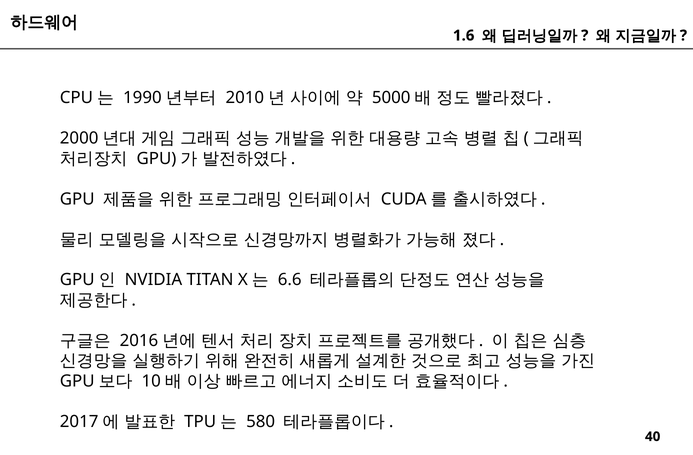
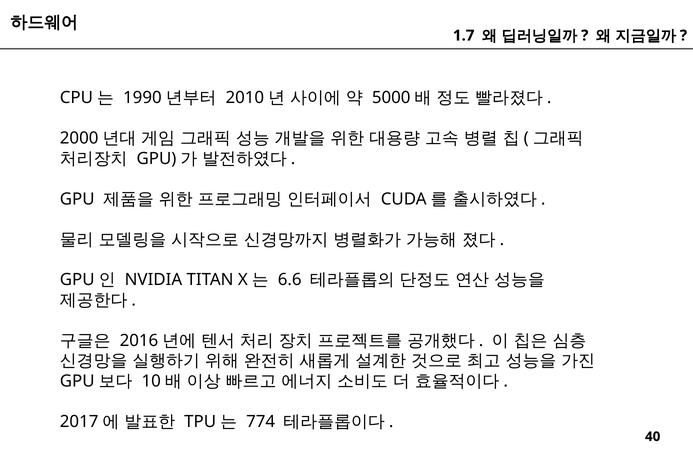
1.6: 1.6 -> 1.7 (464, 36)
580: 580 -> 774 (261, 422)
